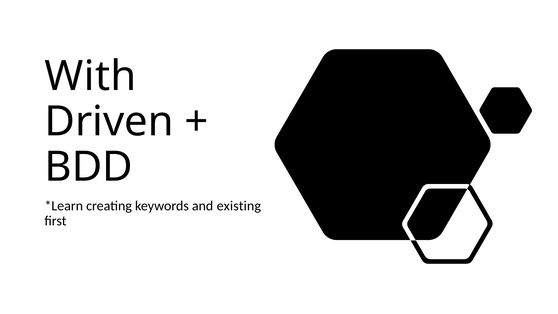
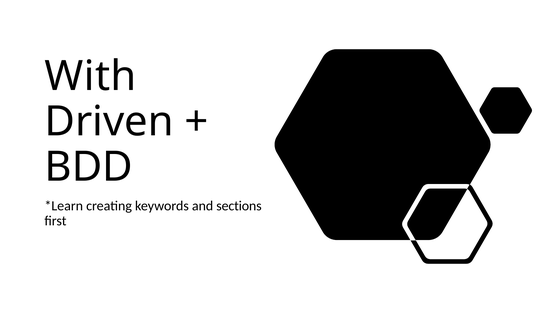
existing: existing -> sections (239, 206)
